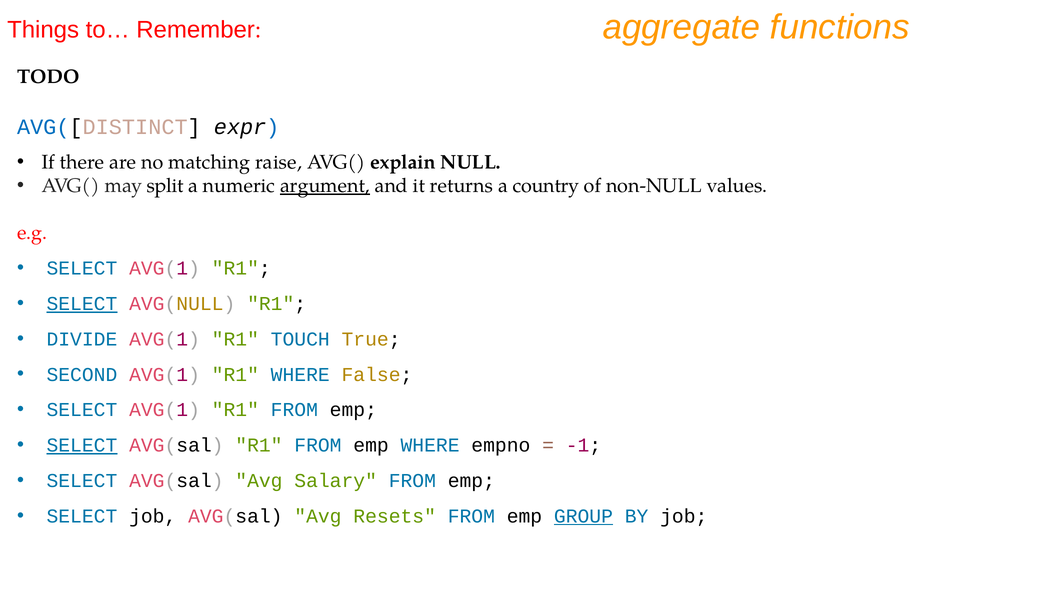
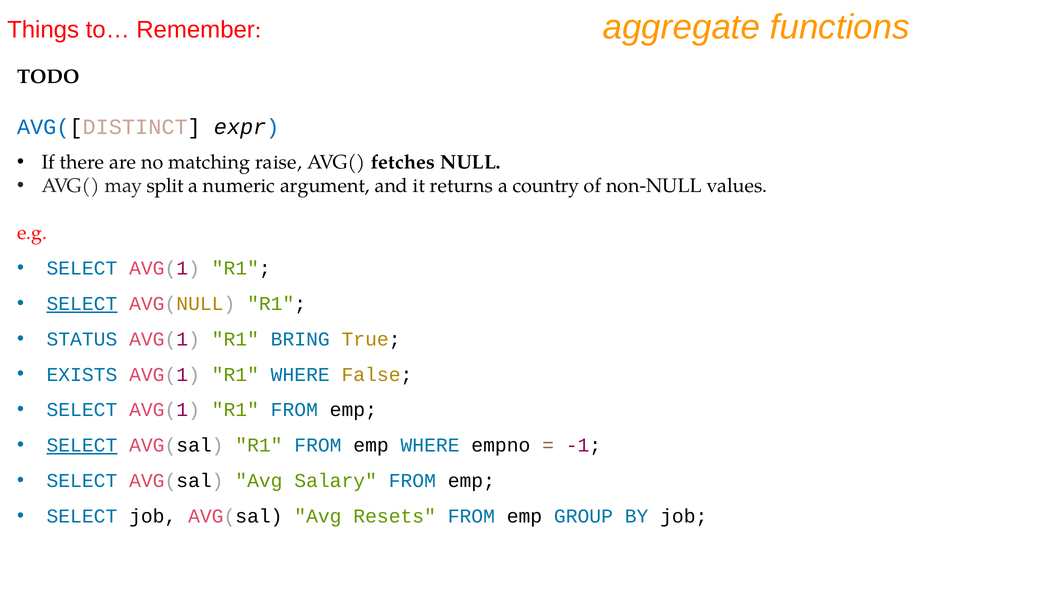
explain: explain -> fetches (403, 162)
argument underline: present -> none (325, 186)
DIVIDE: DIVIDE -> STATUS (82, 339)
TOUCH: TOUCH -> BRING (300, 339)
SECOND: SECOND -> EXISTS (82, 375)
GROUP underline: present -> none (583, 516)
